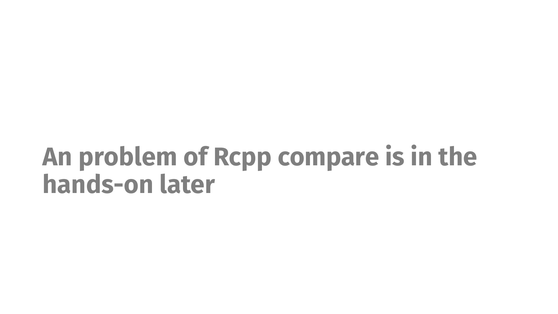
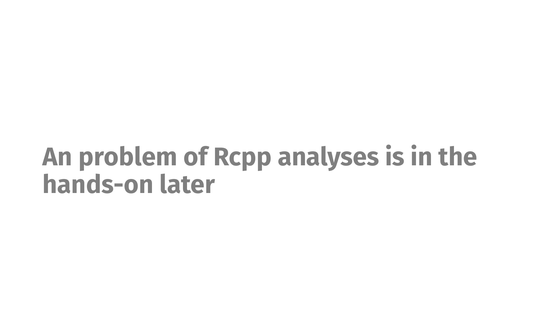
compare: compare -> analyses (328, 157)
